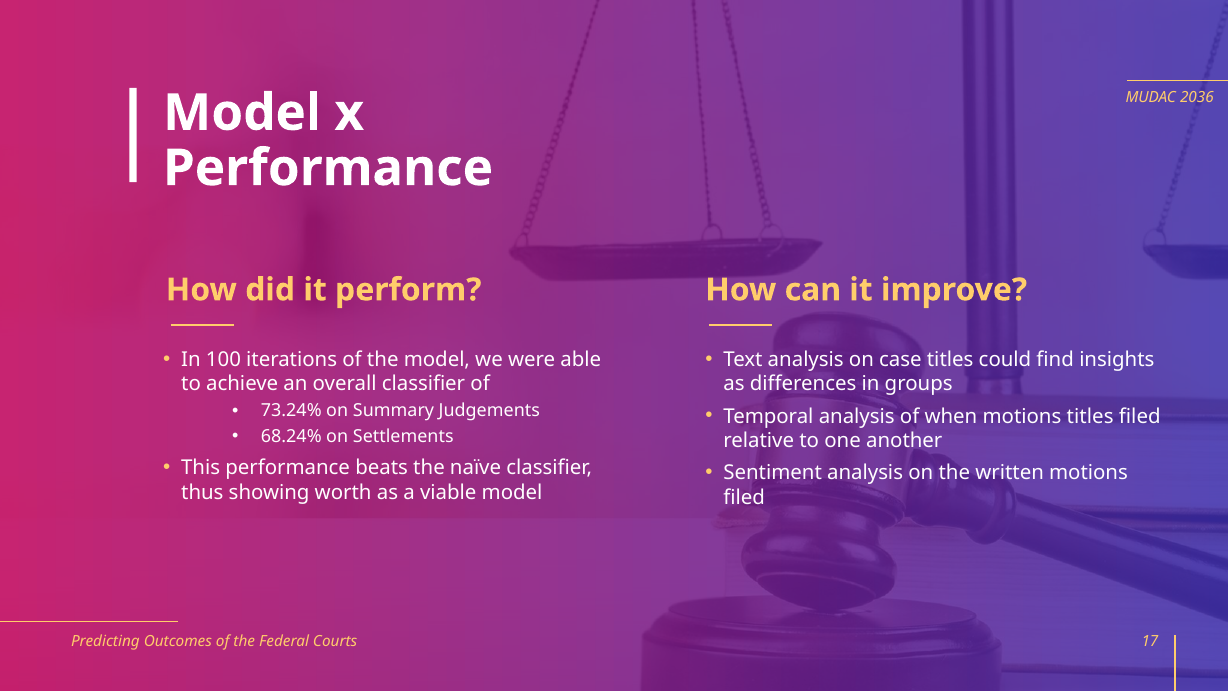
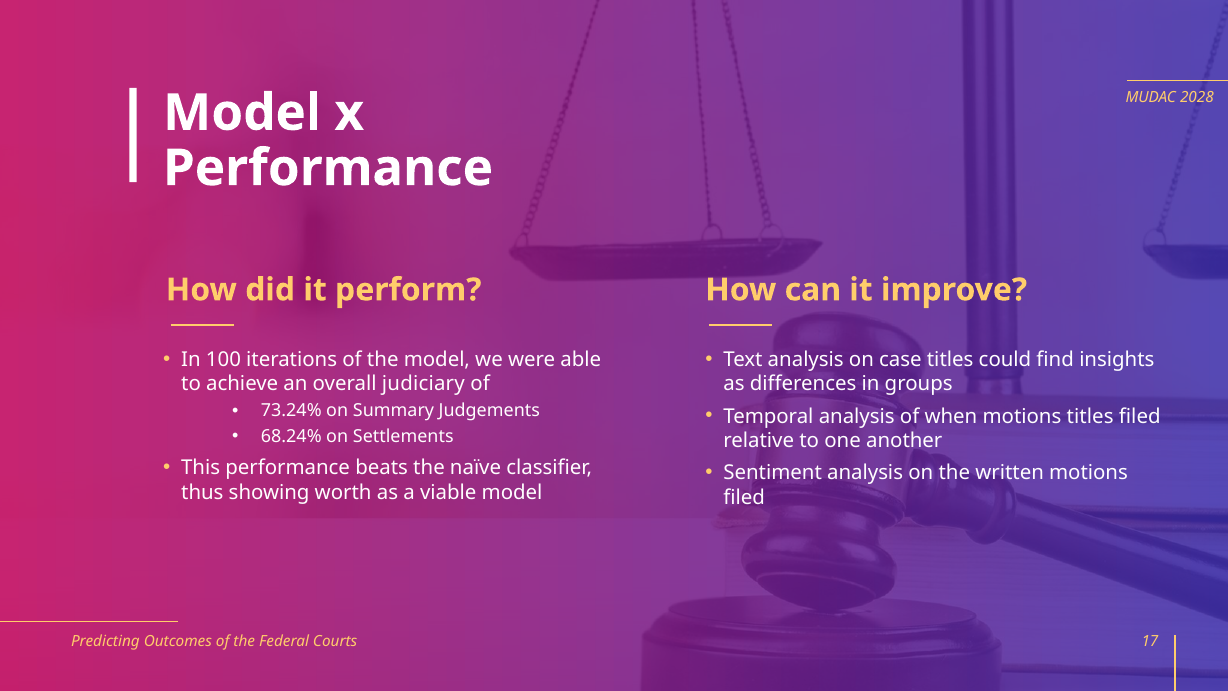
2036: 2036 -> 2028 (1197, 97)
overall classifier: classifier -> judiciary (423, 384)
